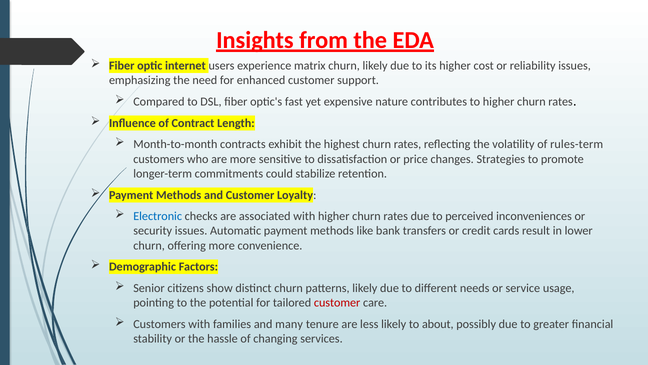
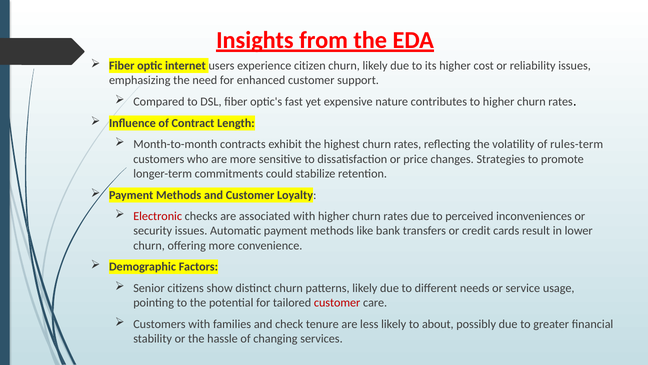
matrix: matrix -> citizen (310, 66)
Electronic colour: blue -> red (158, 216)
many: many -> check (289, 324)
